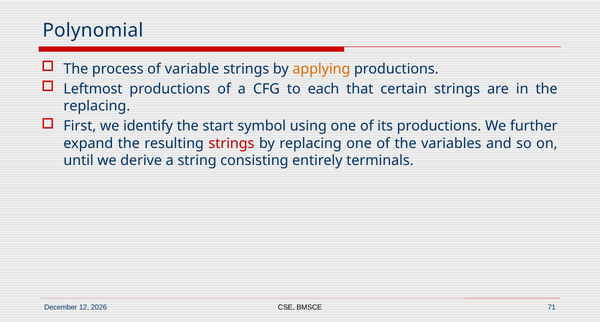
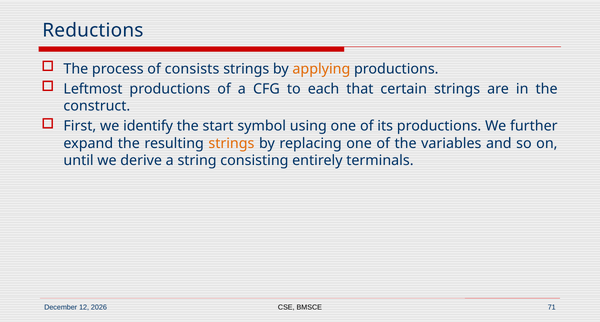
Polynomial: Polynomial -> Reductions (93, 31)
variable: variable -> consists (192, 69)
replacing: replacing -> construct (97, 106)
strings colour: red -> orange (231, 143)
